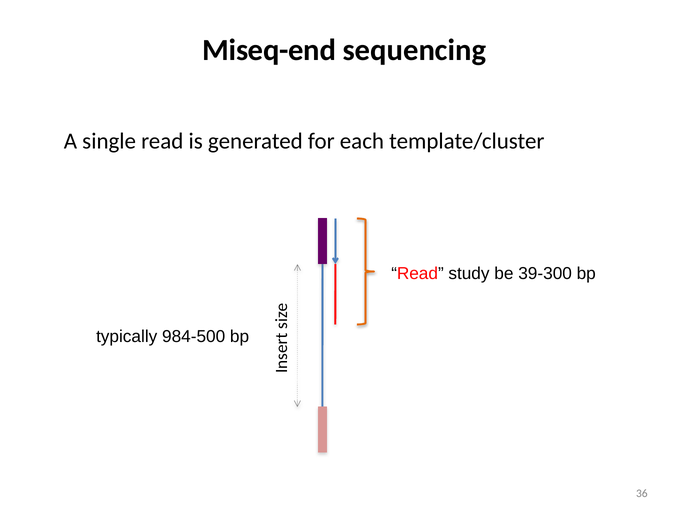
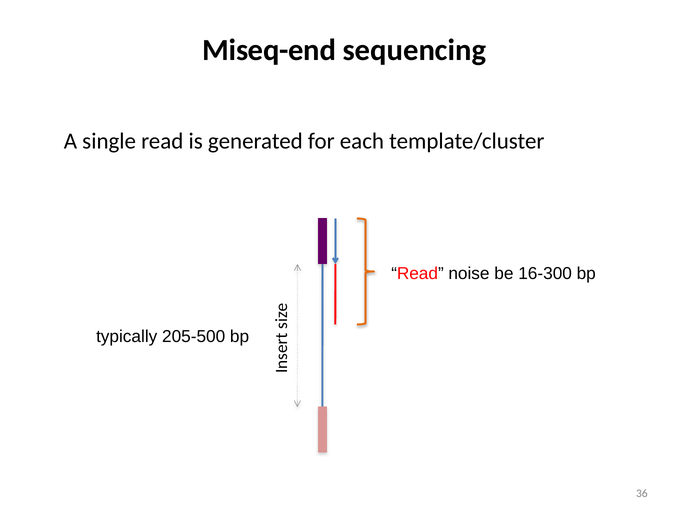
study: study -> noise (469, 273)
39-300: 39-300 -> 16-300 (545, 273)
984-500: 984-500 -> 205-500 (194, 336)
